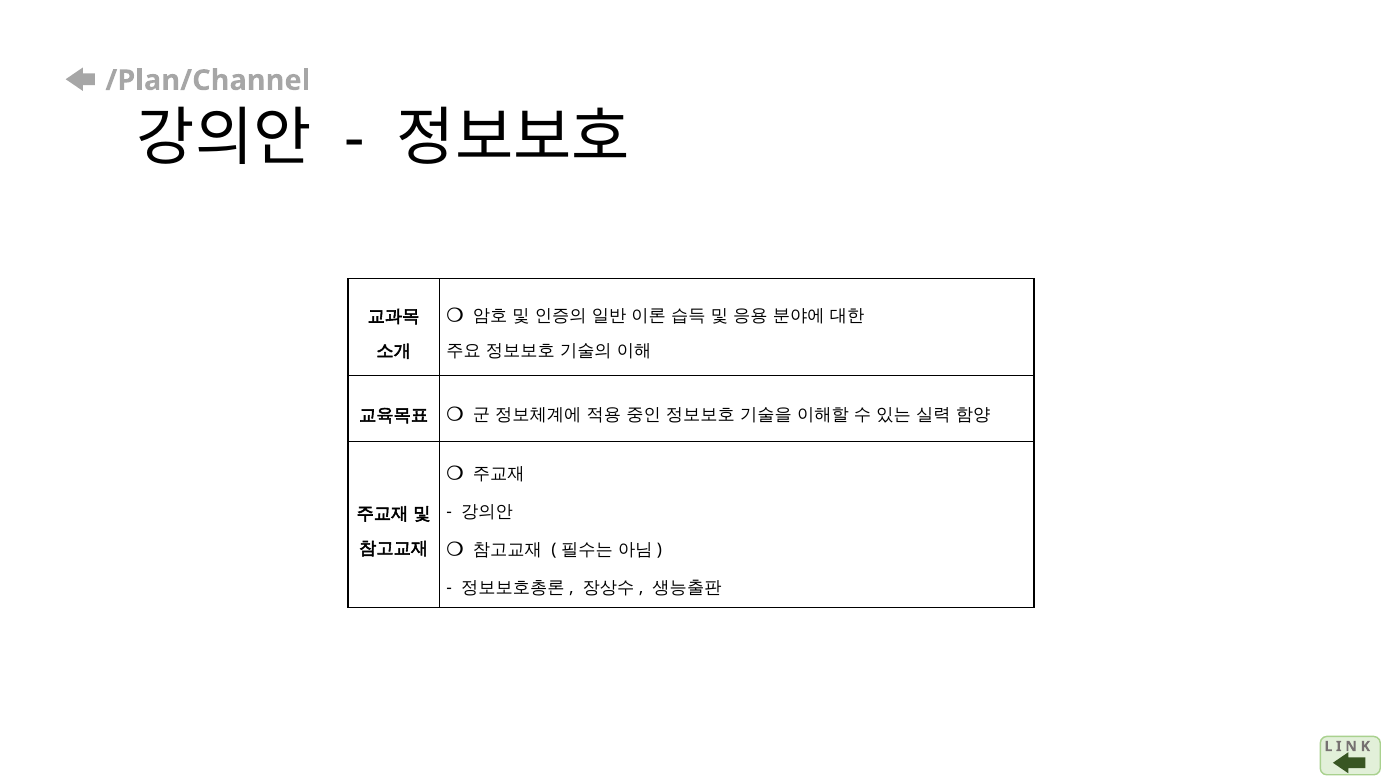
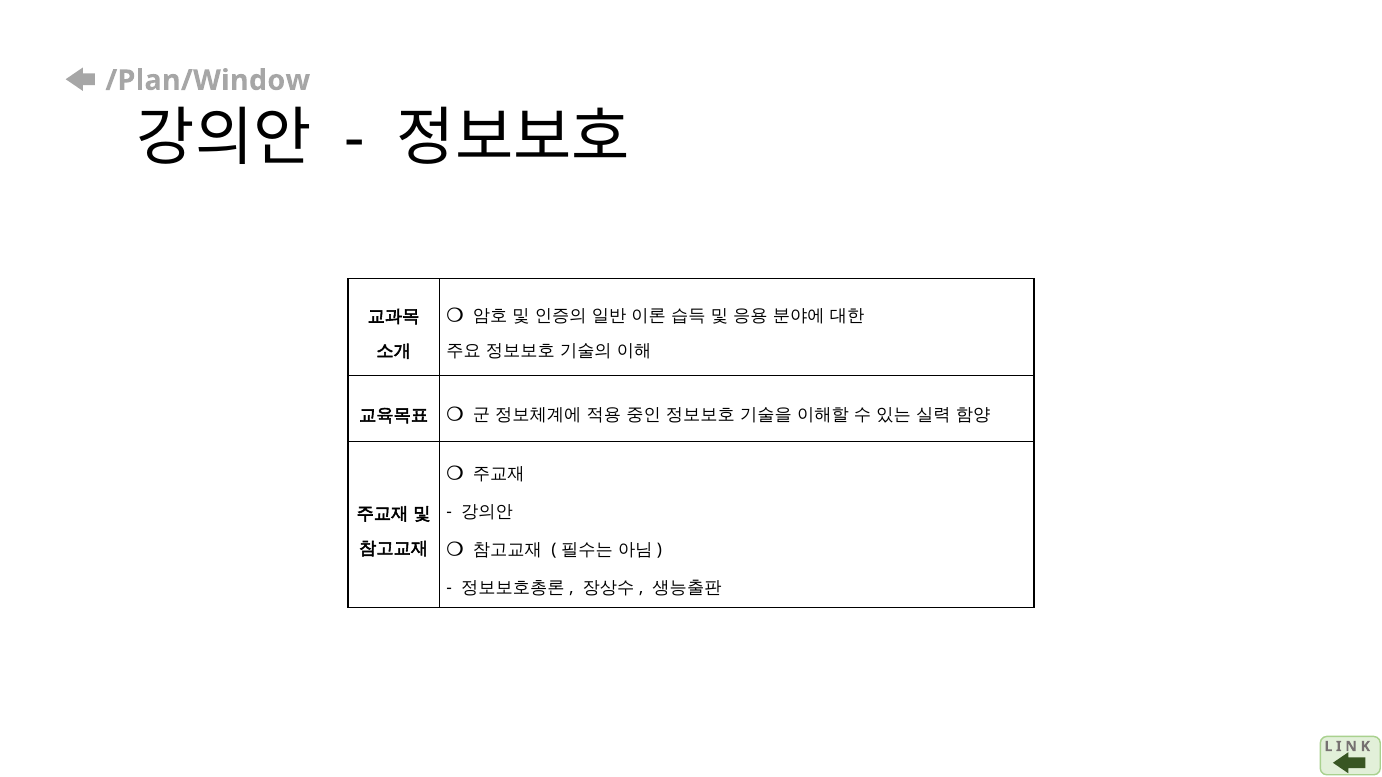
/Plan/Channel: /Plan/Channel -> /Plan/Window (208, 80)
